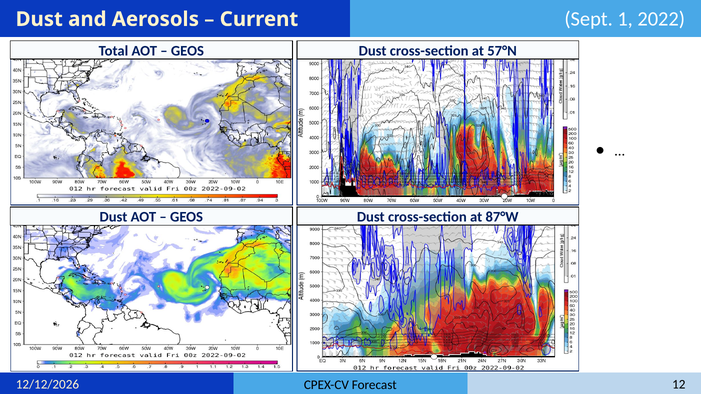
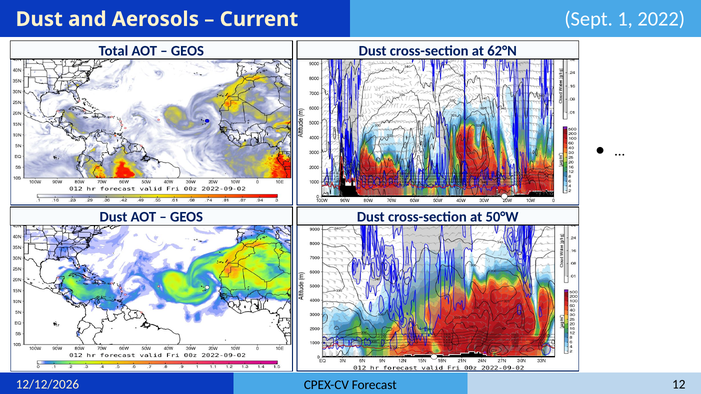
57°N: 57°N -> 62°N (502, 51)
87°W: 87°W -> 50°W (502, 217)
